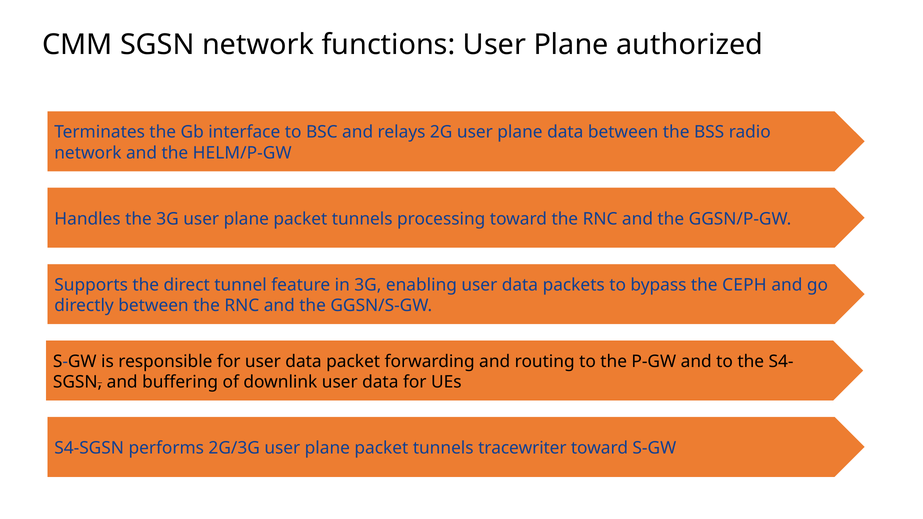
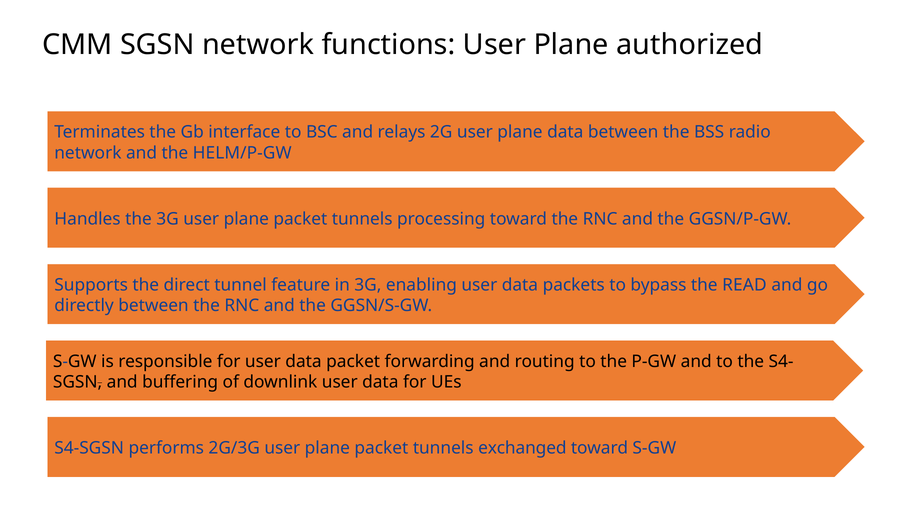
CEPH: CEPH -> READ (744, 285)
tracewriter: tracewriter -> exchanged (522, 448)
